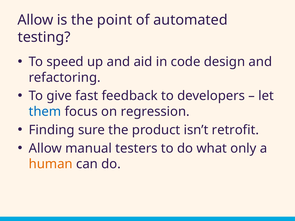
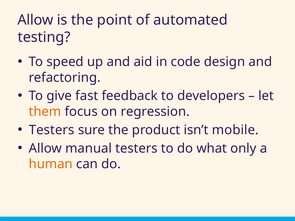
them colour: blue -> orange (45, 112)
Finding: Finding -> Testers (52, 130)
retrofit: retrofit -> mobile (235, 130)
